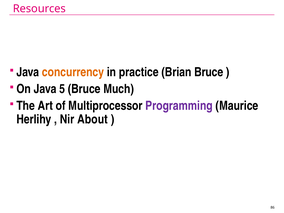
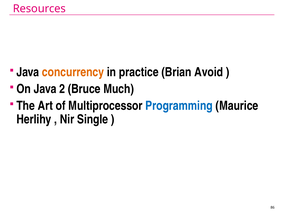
Brian Bruce: Bruce -> Avoid (209, 72)
5: 5 -> 2 (62, 89)
Programming colour: purple -> blue (179, 106)
About: About -> Single (93, 119)
